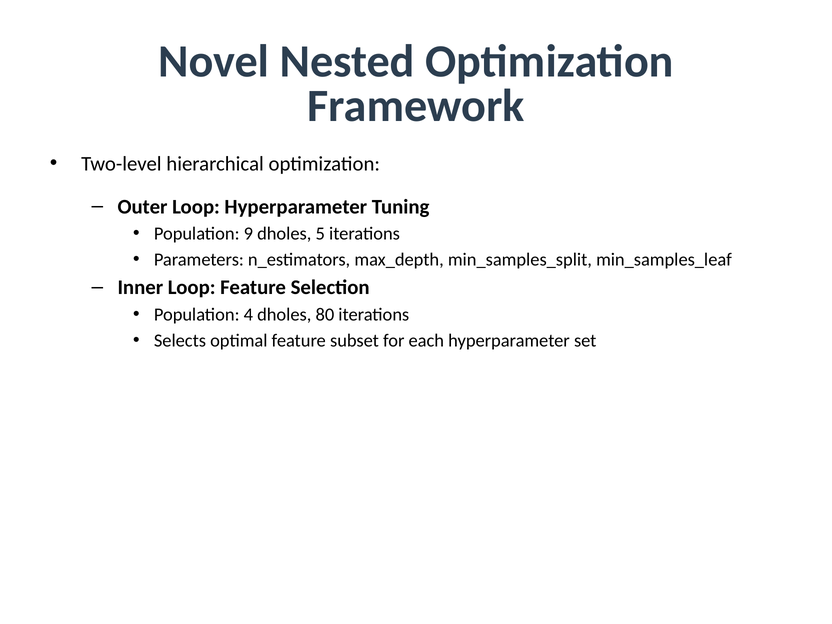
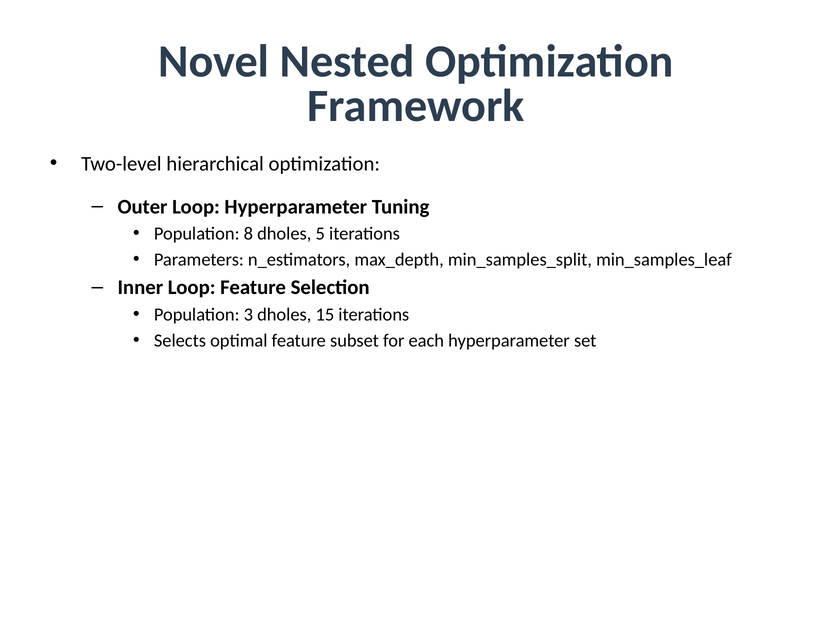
9: 9 -> 8 (248, 234)
4: 4 -> 3 (248, 315)
80: 80 -> 15 (325, 315)
